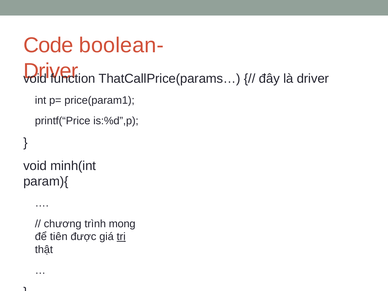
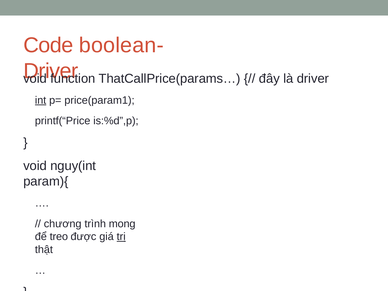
int underline: none -> present (41, 100)
minh(int: minh(int -> nguy(int (73, 166)
tiên: tiên -> treo (59, 237)
